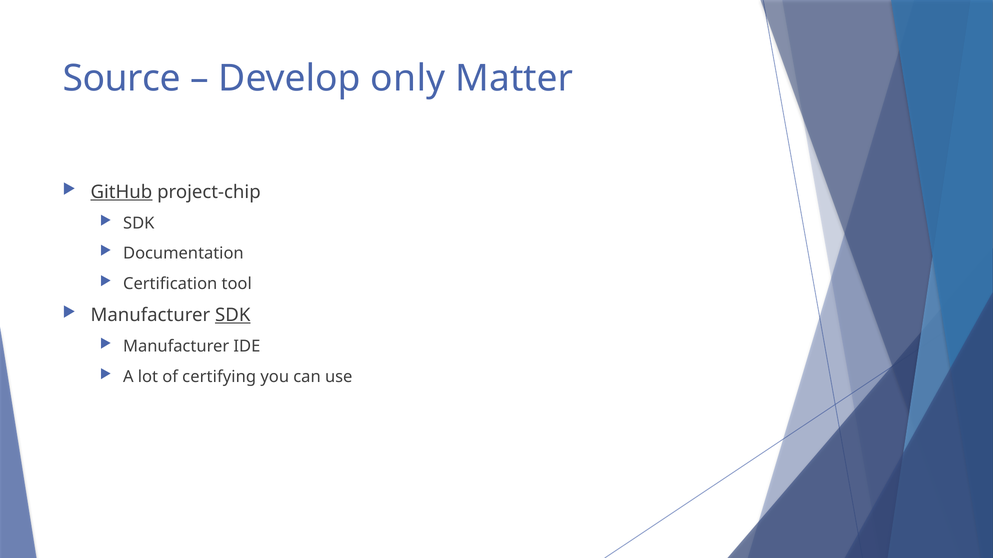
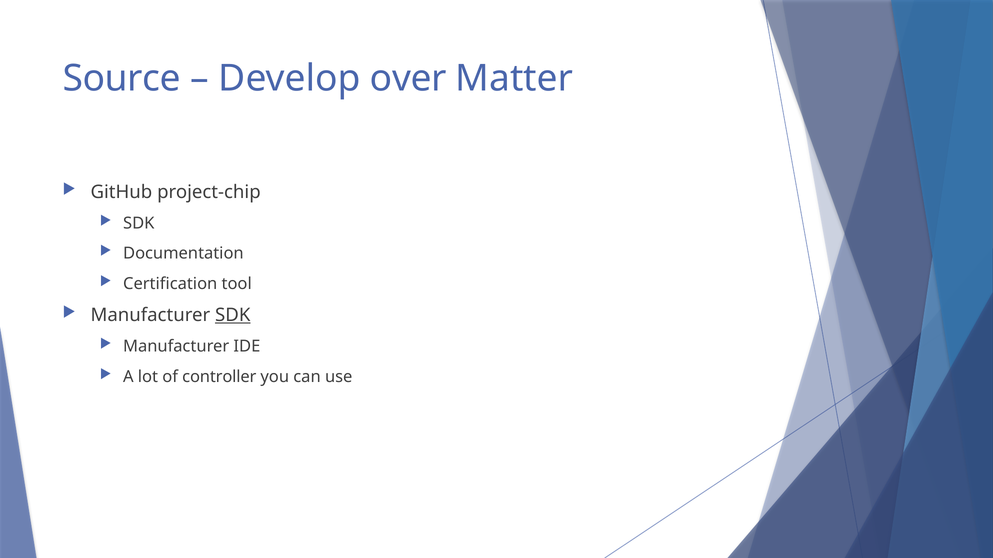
only: only -> over (408, 78)
GitHub underline: present -> none (121, 192)
certifying: certifying -> controller (219, 377)
